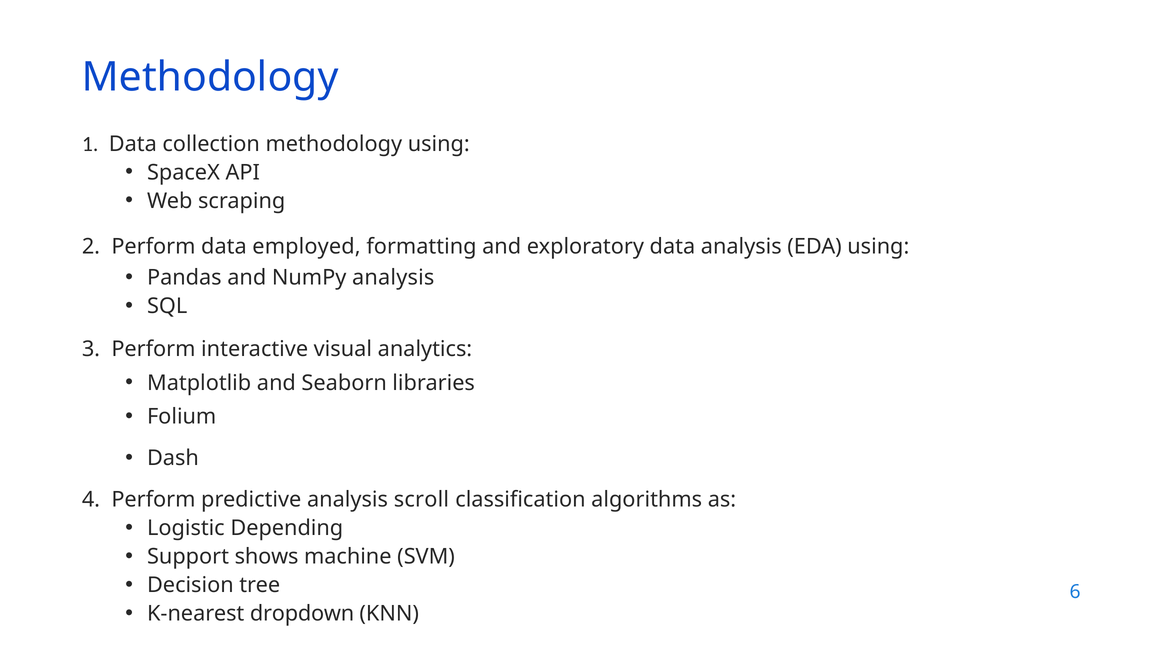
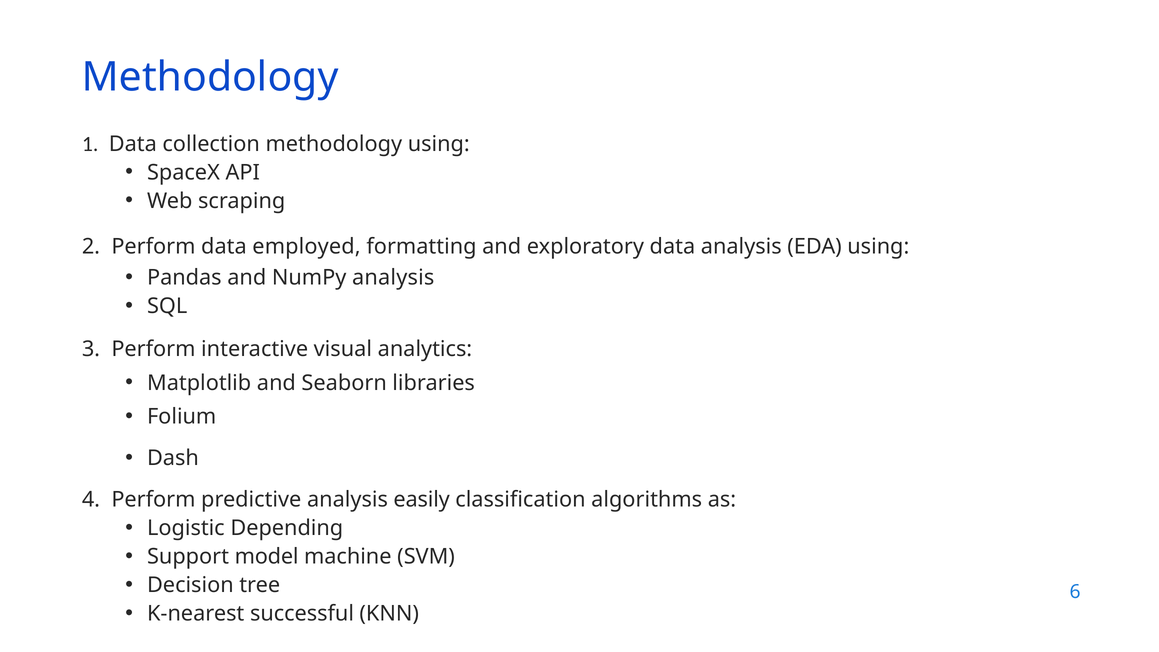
scroll: scroll -> easily (422, 500)
shows: shows -> model (267, 557)
dropdown: dropdown -> successful (302, 614)
